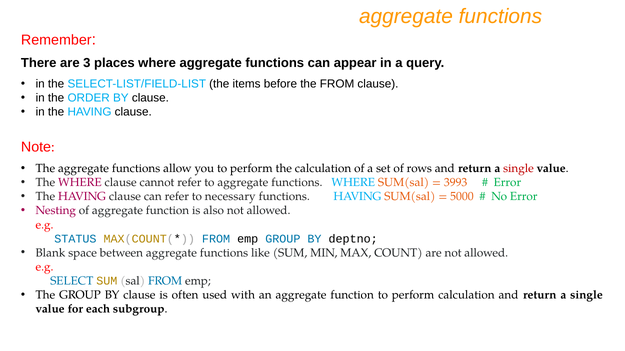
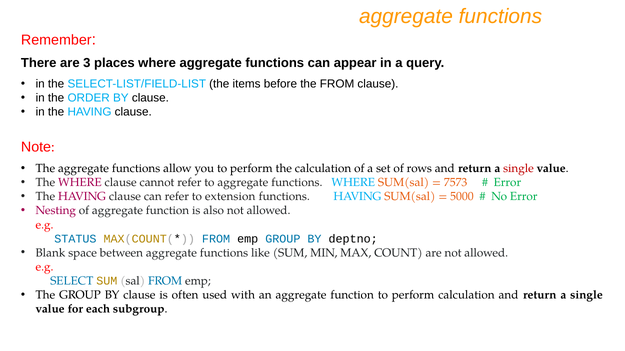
3993: 3993 -> 7573 (456, 183)
necessary: necessary -> extension (230, 197)
